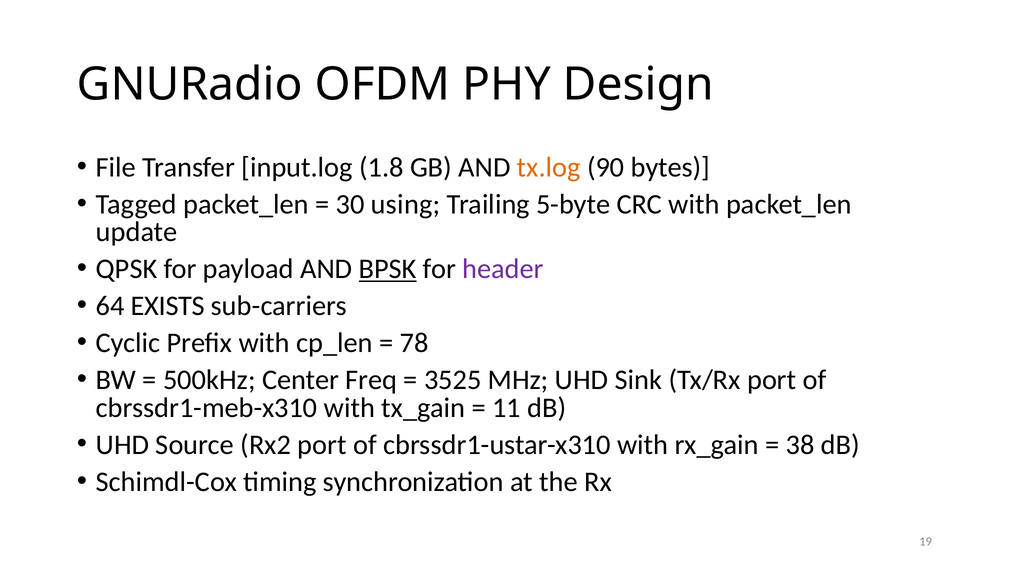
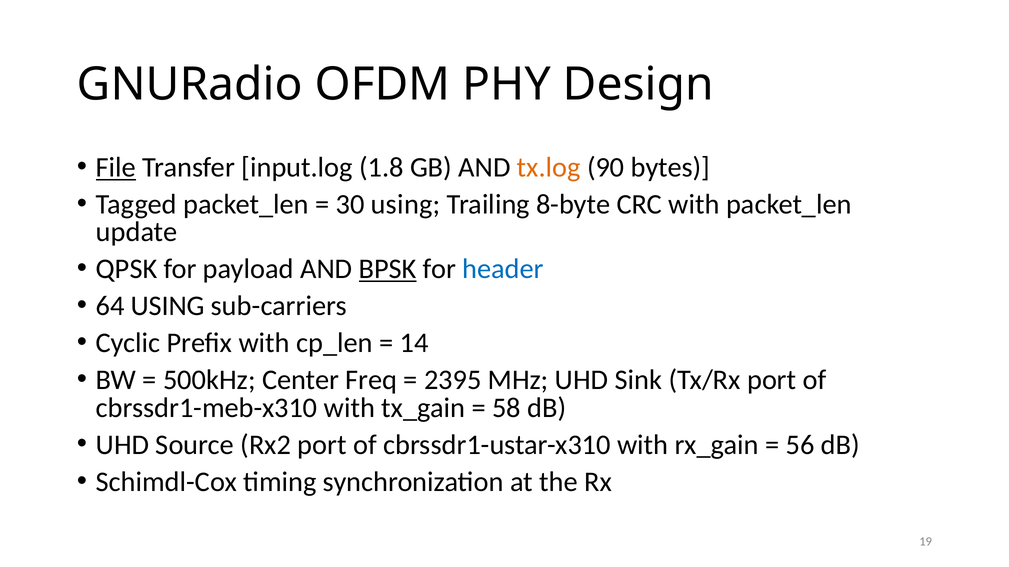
File underline: none -> present (116, 168)
5-byte: 5-byte -> 8-byte (573, 205)
header colour: purple -> blue (503, 269)
64 EXISTS: EXISTS -> USING (168, 306)
78: 78 -> 14 (414, 343)
3525: 3525 -> 2395 (453, 381)
11: 11 -> 58 (506, 408)
38: 38 -> 56 (800, 445)
